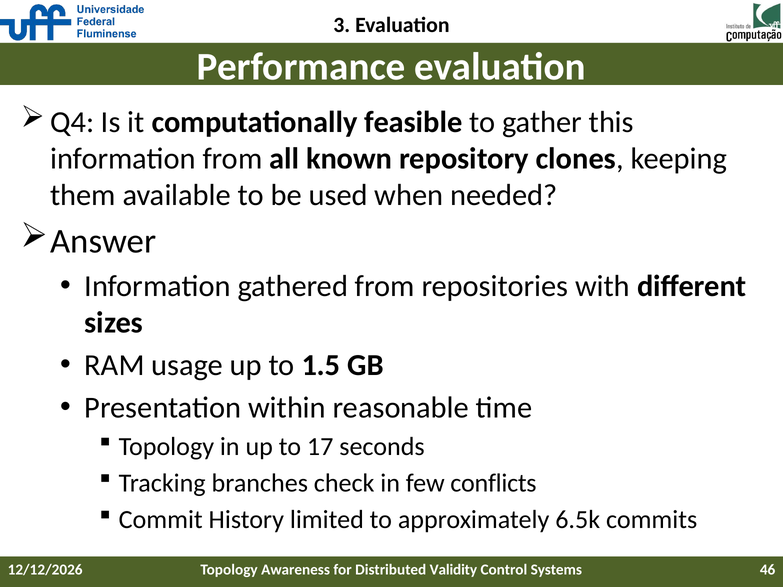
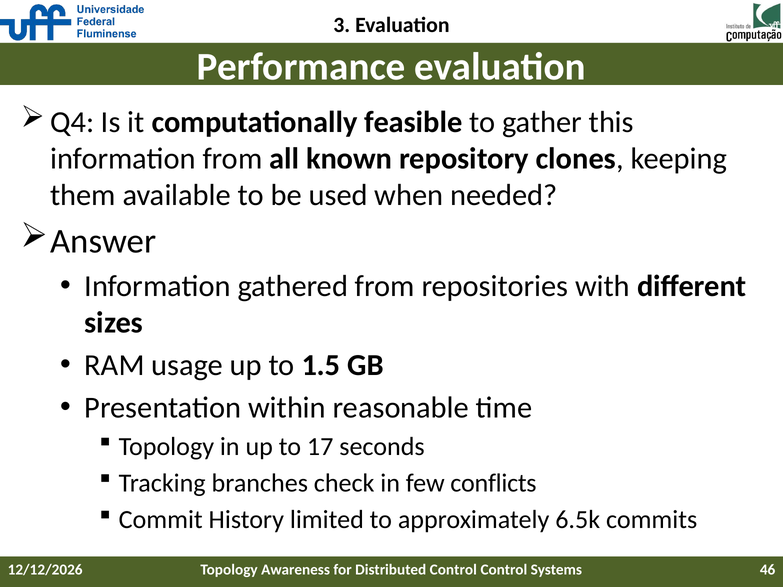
Distributed Validity: Validity -> Control (453, 570)
